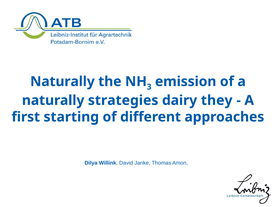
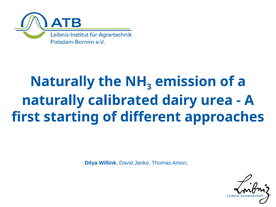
strategies: strategies -> calibrated (123, 100)
they: they -> urea (217, 100)
